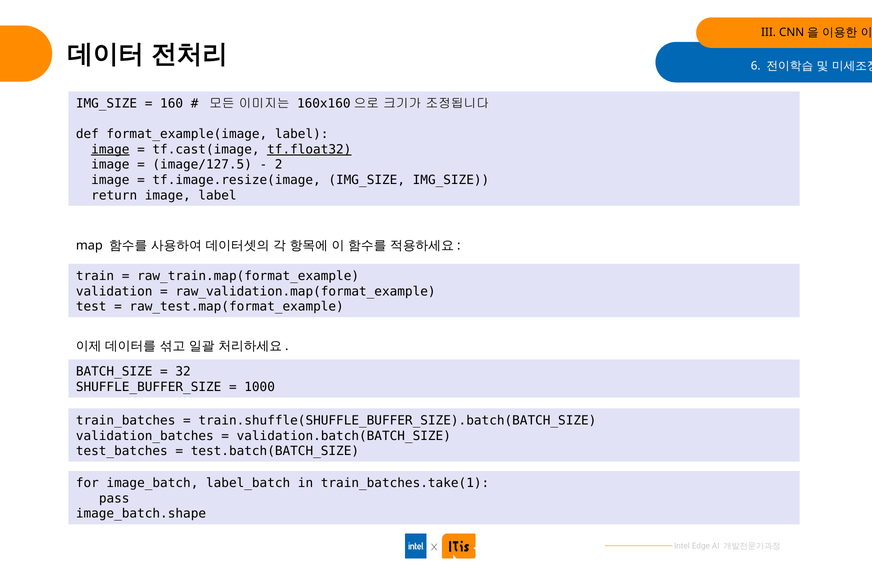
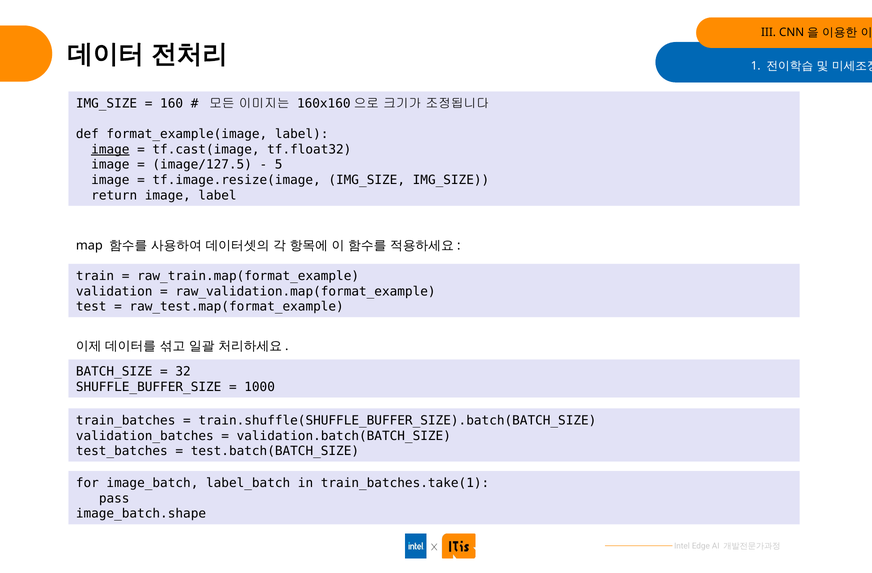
6: 6 -> 1 (756, 66)
tf.float32 underline: present -> none (309, 149)
2: 2 -> 5 (279, 165)
